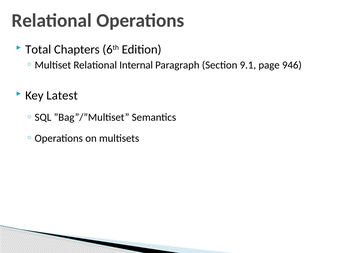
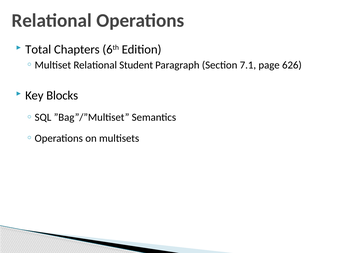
Internal: Internal -> Student (136, 65)
9.1: 9.1 -> 7.1 (248, 65)
946: 946 -> 626 (292, 65)
Latest: Latest -> Blocks (62, 95)
